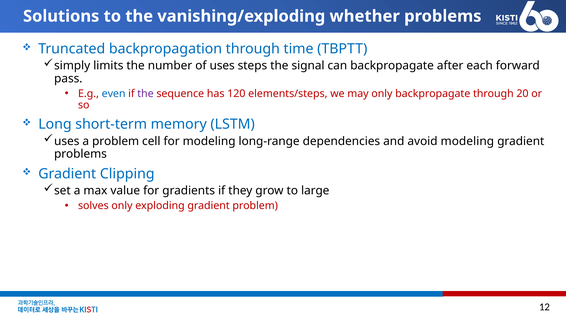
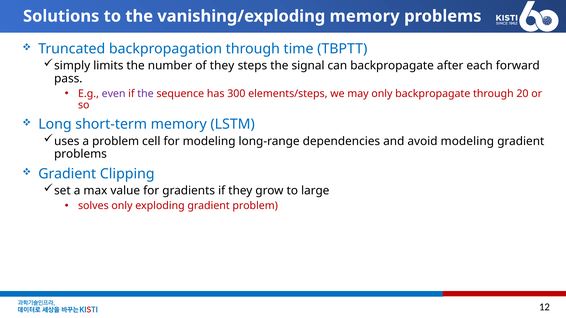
vanishing/exploding whether: whether -> memory (365, 16)
of uses: uses -> they (222, 66)
even colour: blue -> purple (114, 94)
120: 120 -> 300 (236, 94)
